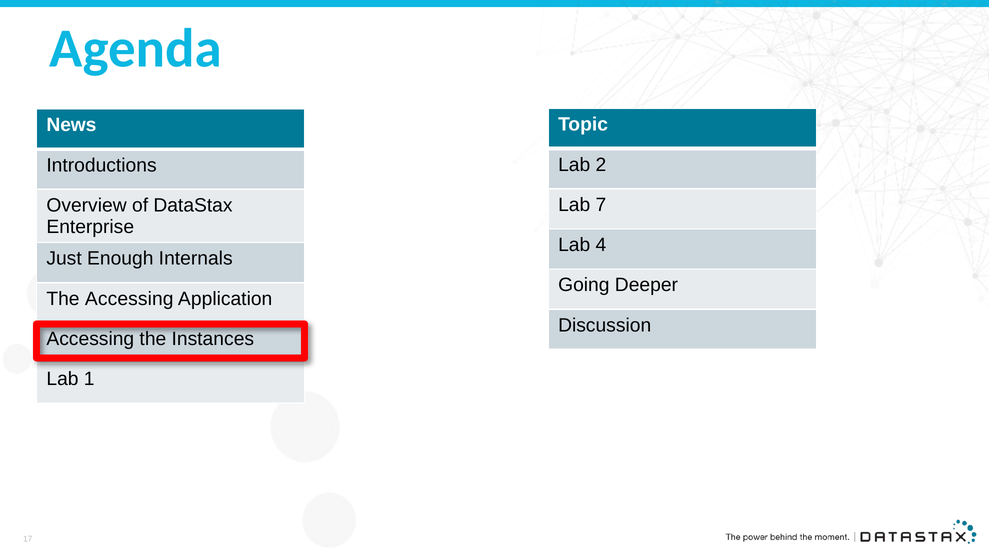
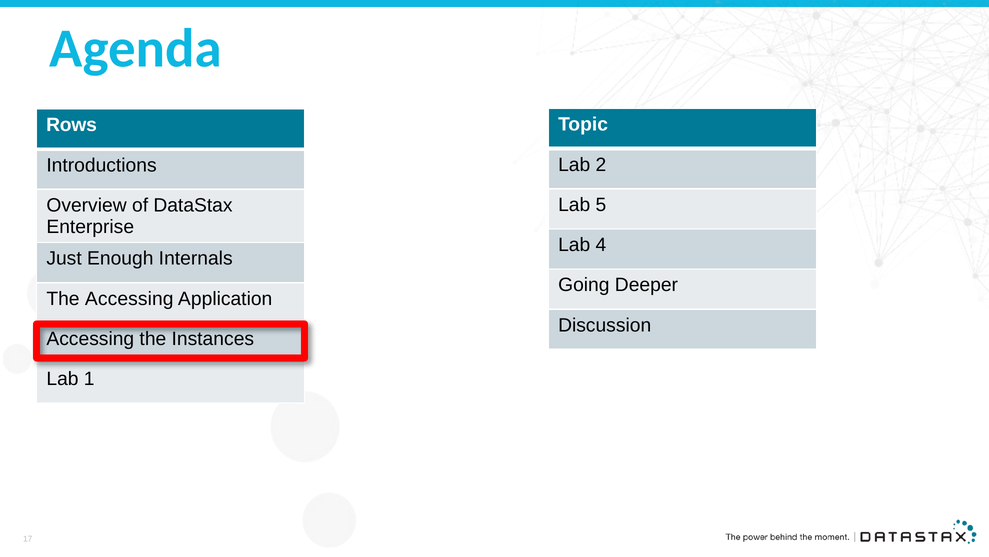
News: News -> Rows (71, 125)
7: 7 -> 5 (601, 205)
